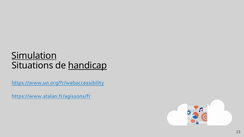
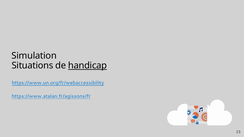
Simulation underline: present -> none (34, 56)
